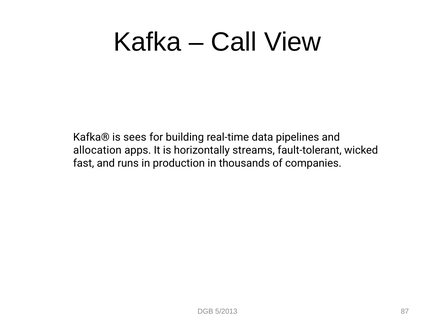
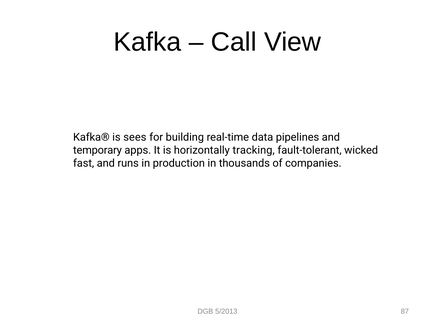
allocation: allocation -> temporary (98, 150)
streams: streams -> tracking (254, 150)
